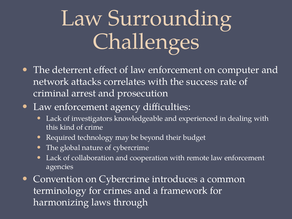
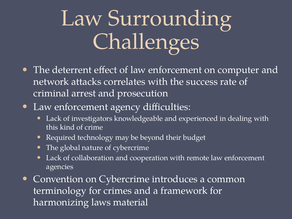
through: through -> material (131, 202)
